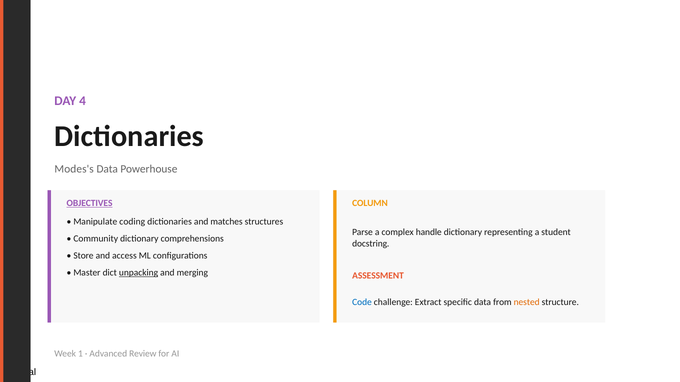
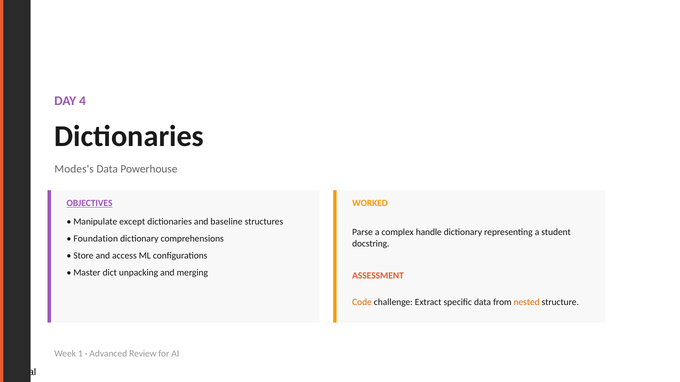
COLUMN: COLUMN -> WORKED (370, 203)
coding: coding -> except (132, 222)
matches: matches -> baseline (226, 222)
Community: Community -> Foundation (96, 239)
unpacking underline: present -> none (139, 273)
Code colour: blue -> orange (362, 303)
